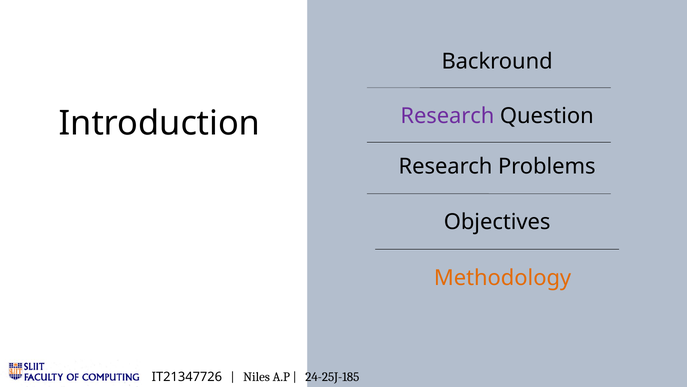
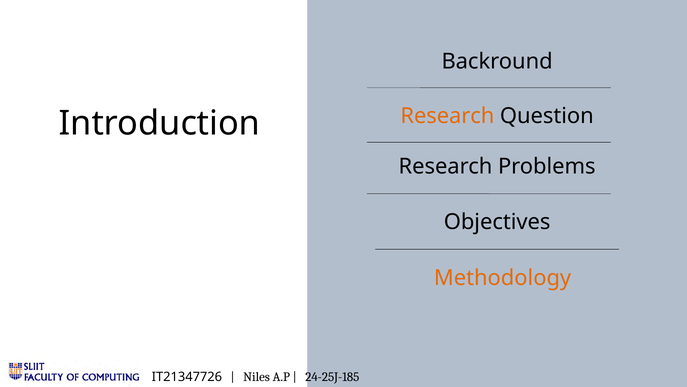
Research colour: purple -> orange (447, 116)
